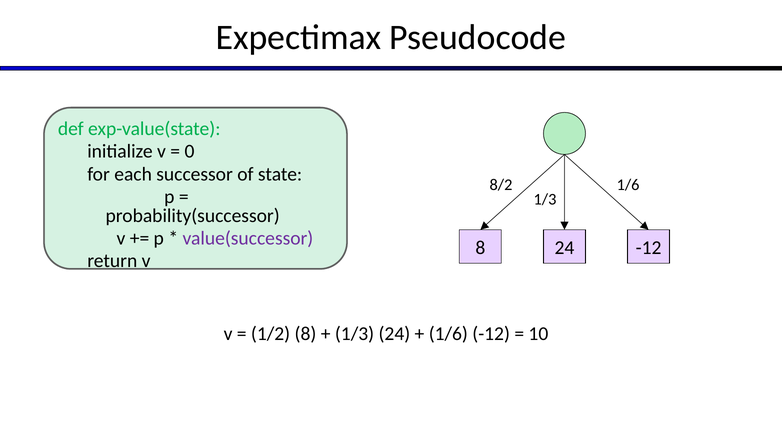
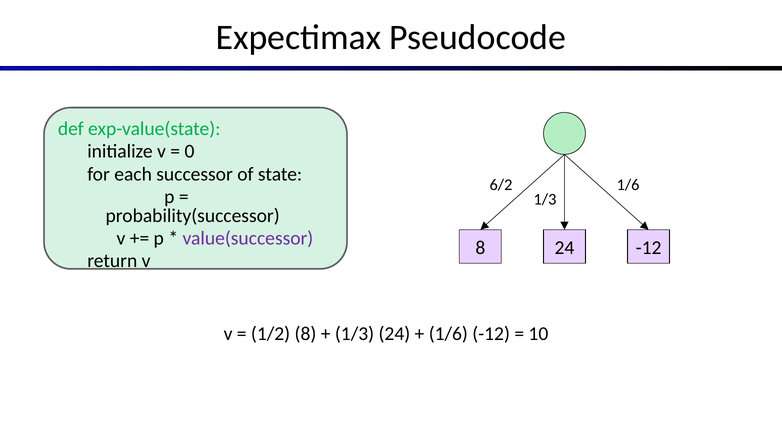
8/2: 8/2 -> 6/2 (501, 185)
